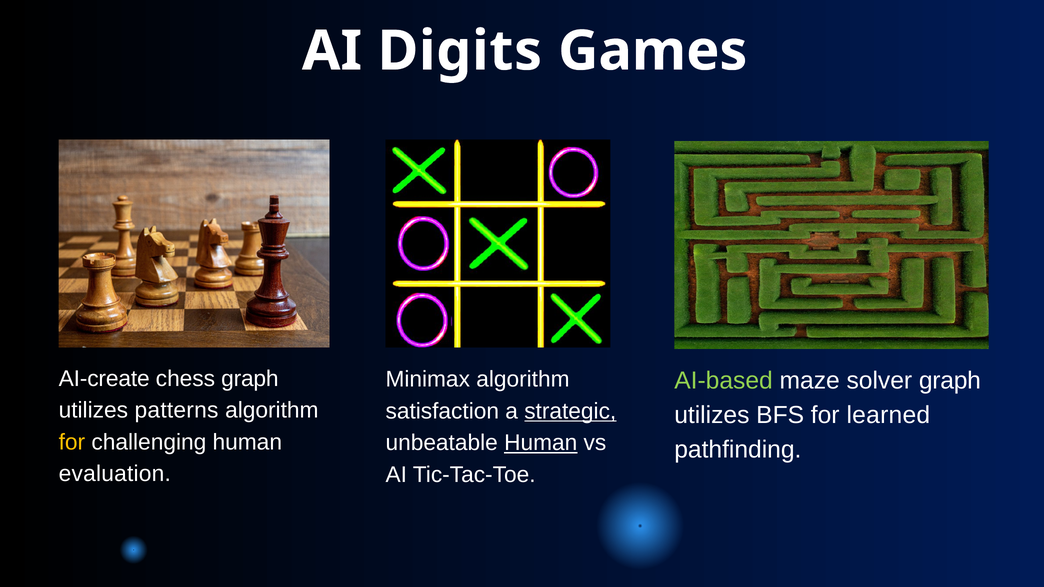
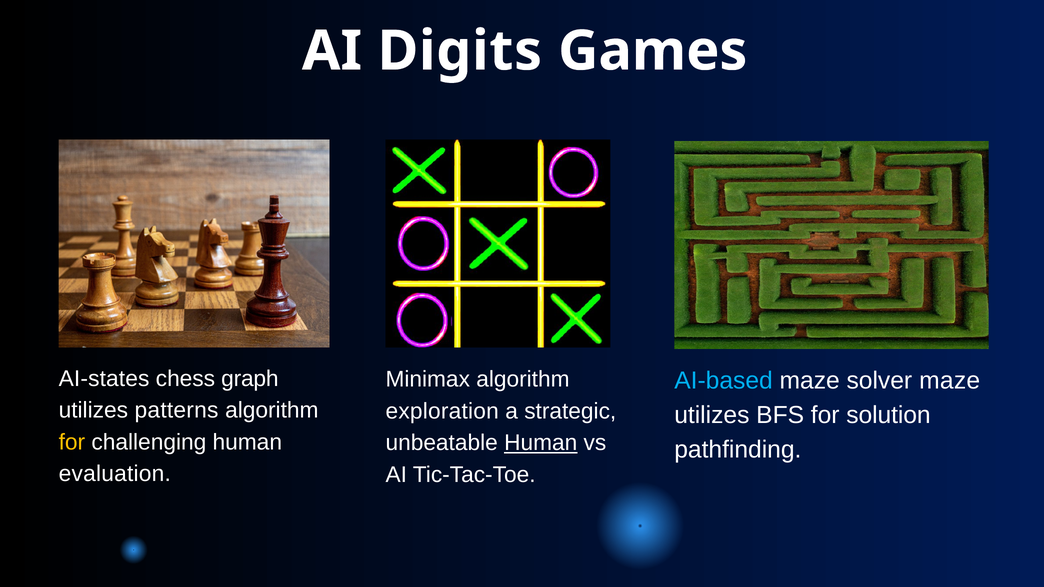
AI-create: AI-create -> AI-states (104, 379)
AI-based colour: light green -> light blue (724, 381)
solver graph: graph -> maze (950, 381)
satisfaction: satisfaction -> exploration (442, 411)
strategic underline: present -> none (570, 411)
learned: learned -> solution (889, 415)
